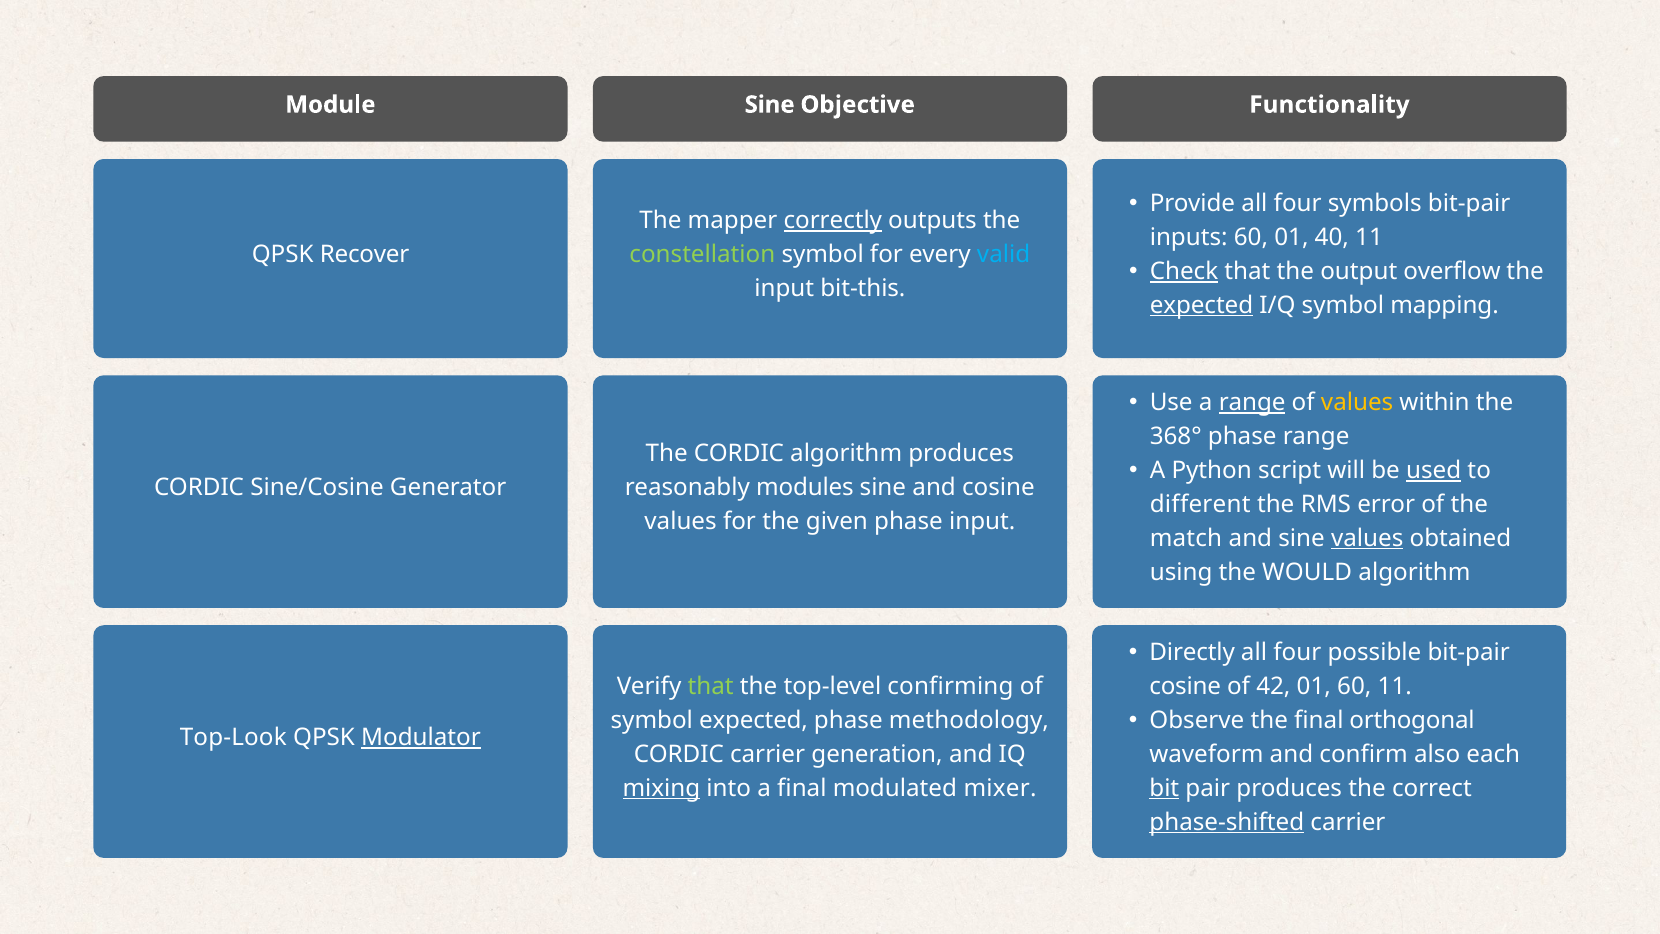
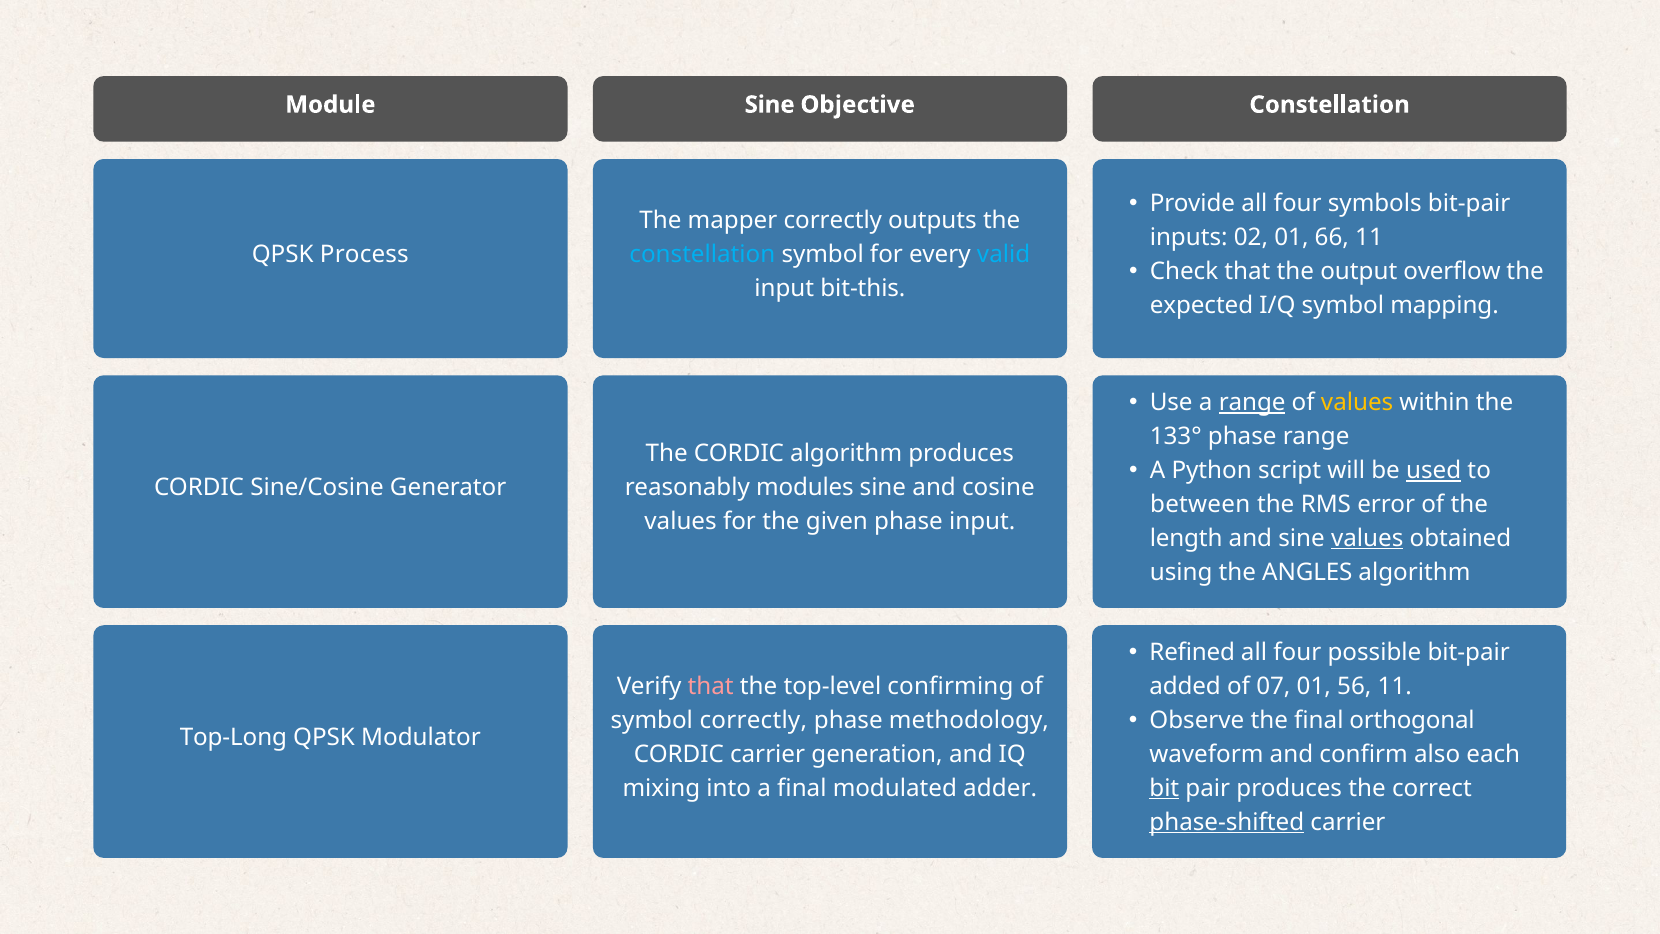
Objective Functionality: Functionality -> Constellation (1330, 105)
correctly underline: present -> none (833, 220)
inputs 60: 60 -> 02 (1251, 237)
40: 40 -> 66 (1332, 237)
Recover: Recover -> Process (364, 254)
constellation colour: light green -> light blue (702, 254)
Check underline: present -> none (1184, 271)
expected underline: present -> none (1201, 305)
368°: 368° -> 133° (1176, 437)
different: different -> between (1200, 504)
match: match -> length (1186, 538)
WOULD: WOULD -> ANGLES (1307, 572)
Directly: Directly -> Refined (1192, 653)
that colour: light green -> pink (711, 686)
cosine: cosine -> added (1185, 686)
42: 42 -> 07 (1273, 686)
01 60: 60 -> 56 (1354, 686)
symbol expected: expected -> correctly (753, 720)
Top-Look: Top-Look -> Top-Long (233, 737)
Modulator underline: present -> none (421, 737)
mixing underline: present -> none (661, 788)
mixer: mixer -> adder (1000, 788)
